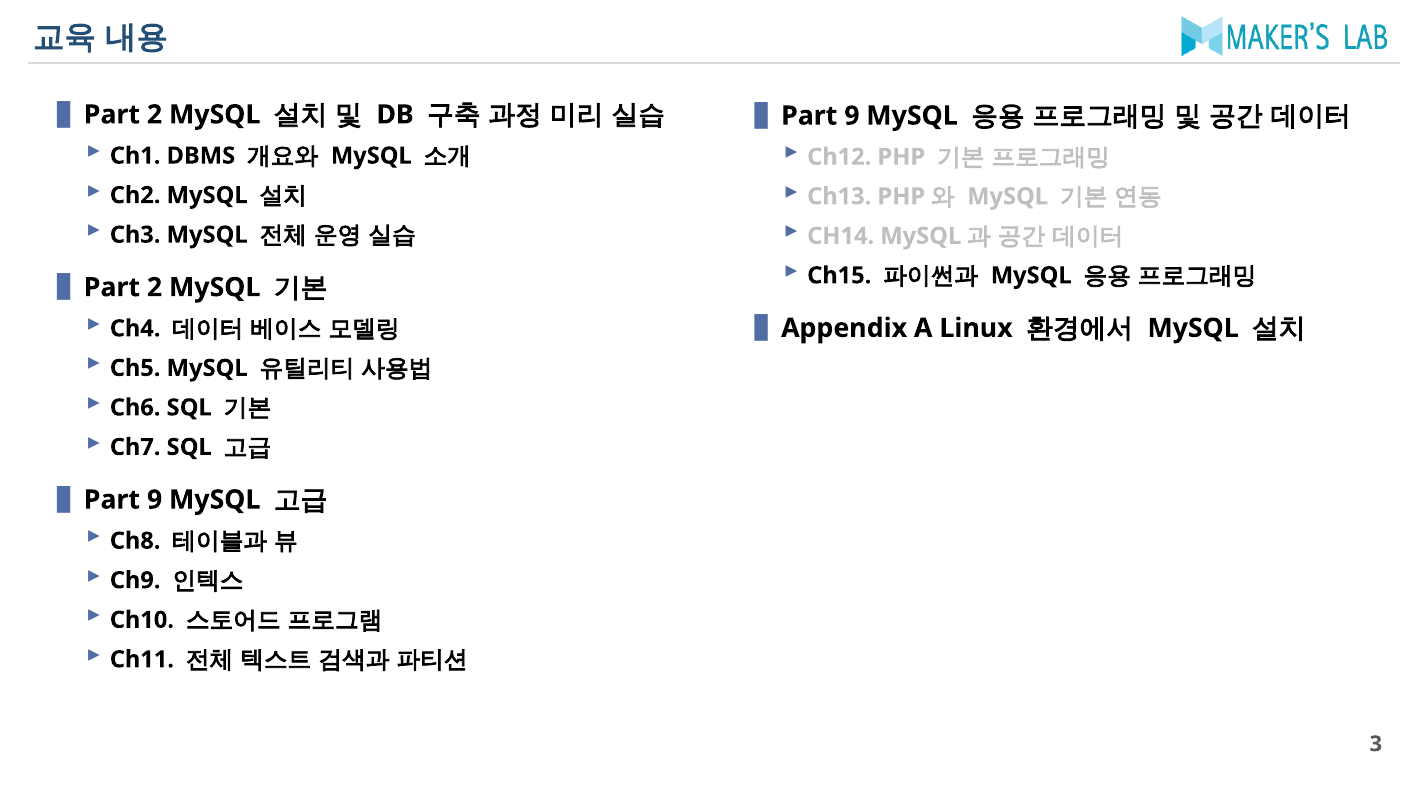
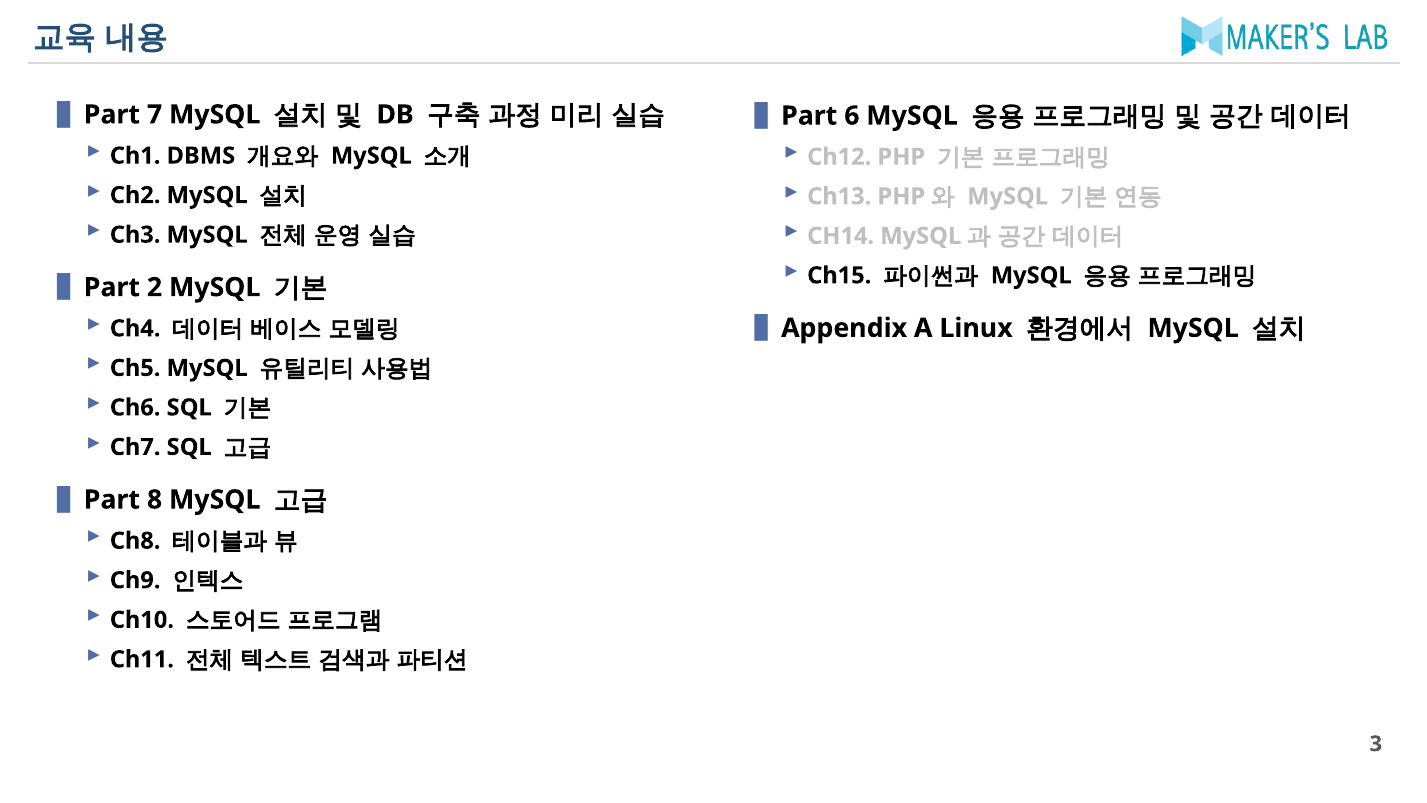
2: 2 -> 7 (155, 115)
9: 9 -> 6 (852, 116)
9: 9 -> 8 (155, 500)
